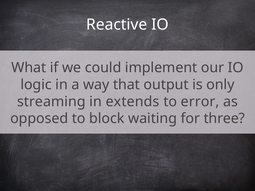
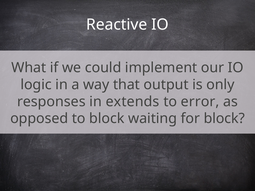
streaming: streaming -> responses (51, 102)
for three: three -> block (224, 119)
